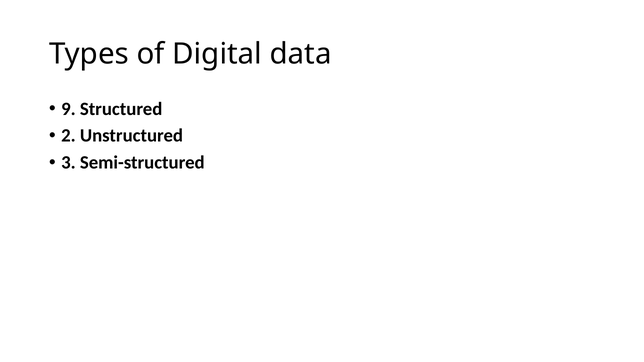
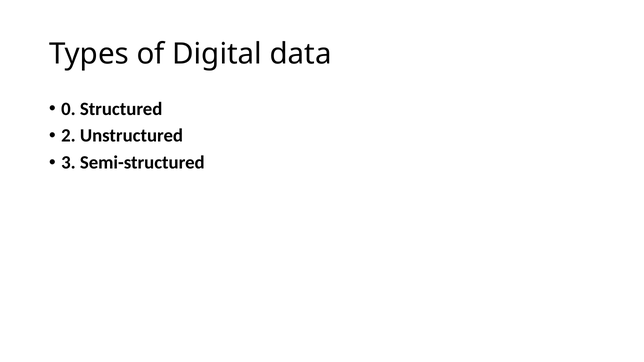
9: 9 -> 0 (68, 109)
